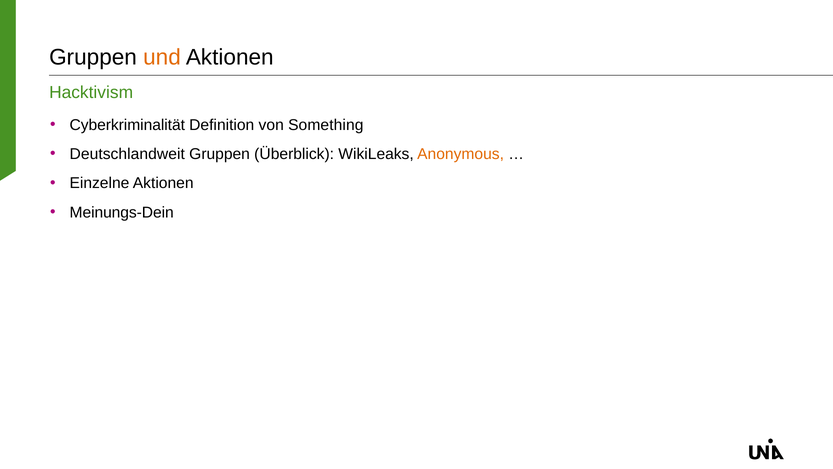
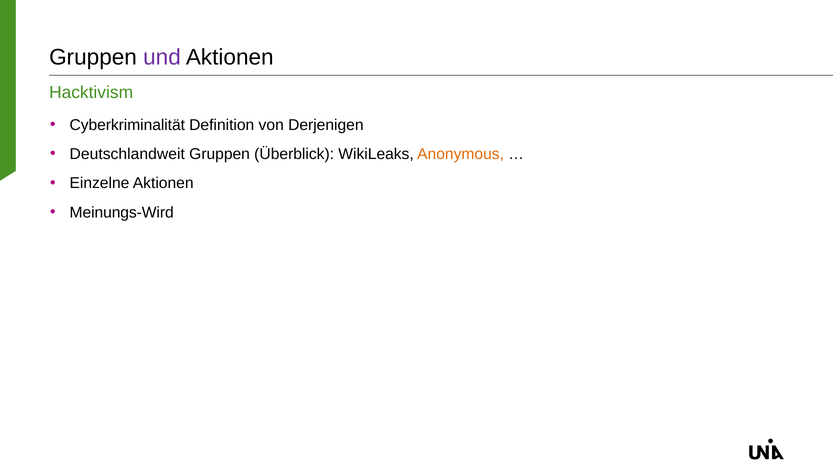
und colour: orange -> purple (162, 57)
Something: Something -> Derjenigen (326, 125)
Meinungs-Dein: Meinungs-Dein -> Meinungs-Wird (122, 212)
